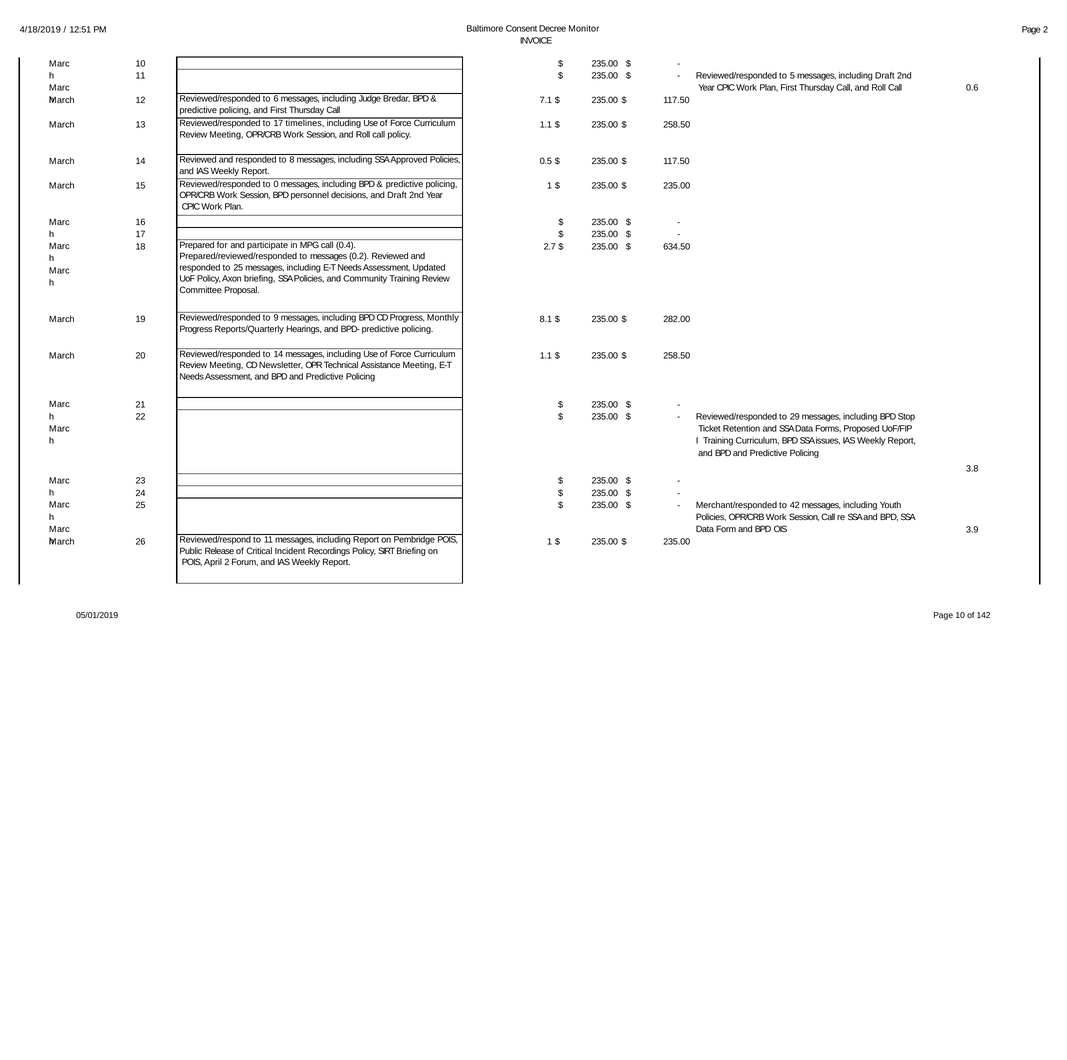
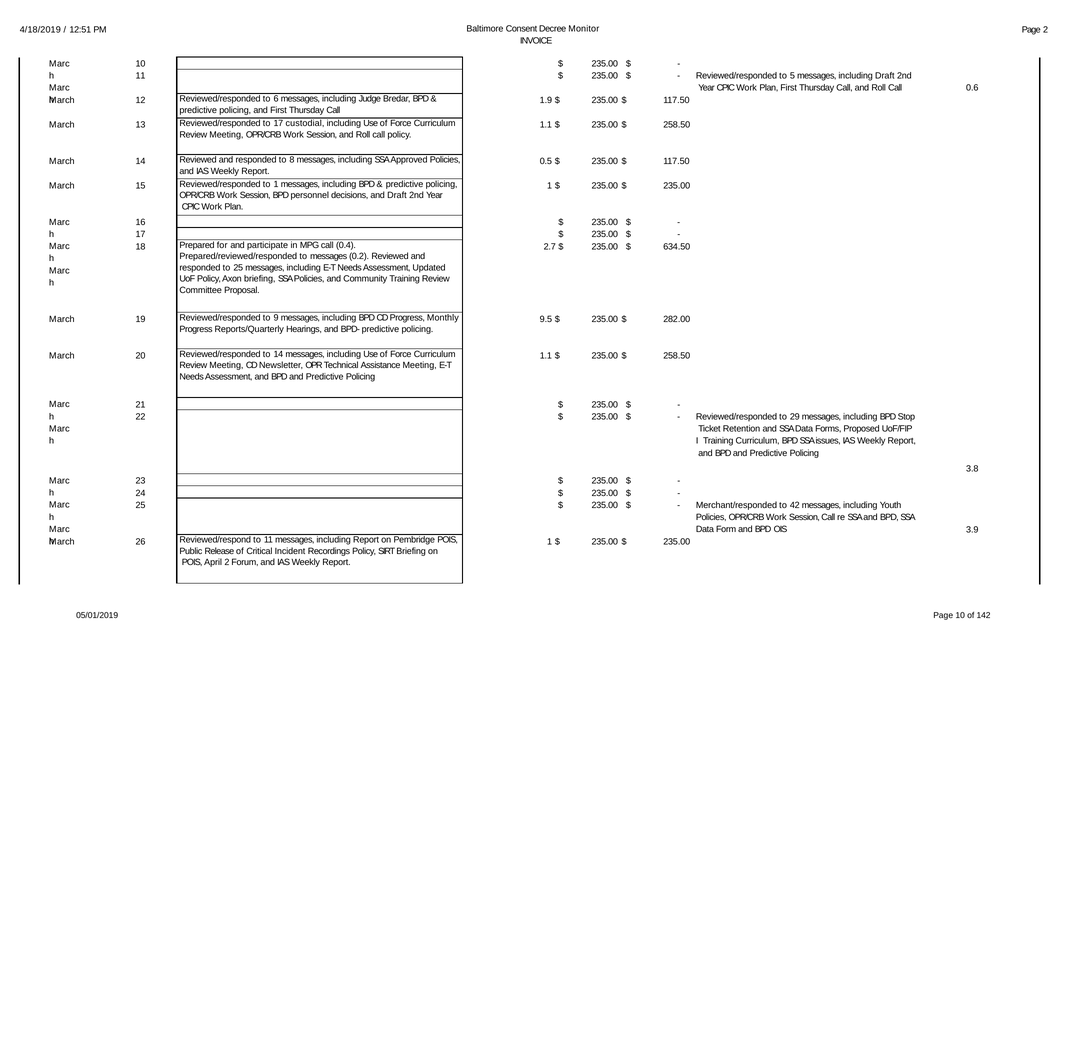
7.1: 7.1 -> 1.9 (546, 100)
timelines: timelines -> custodial (305, 123)
to 0: 0 -> 1 (276, 184)
8.1: 8.1 -> 9.5 (546, 319)
